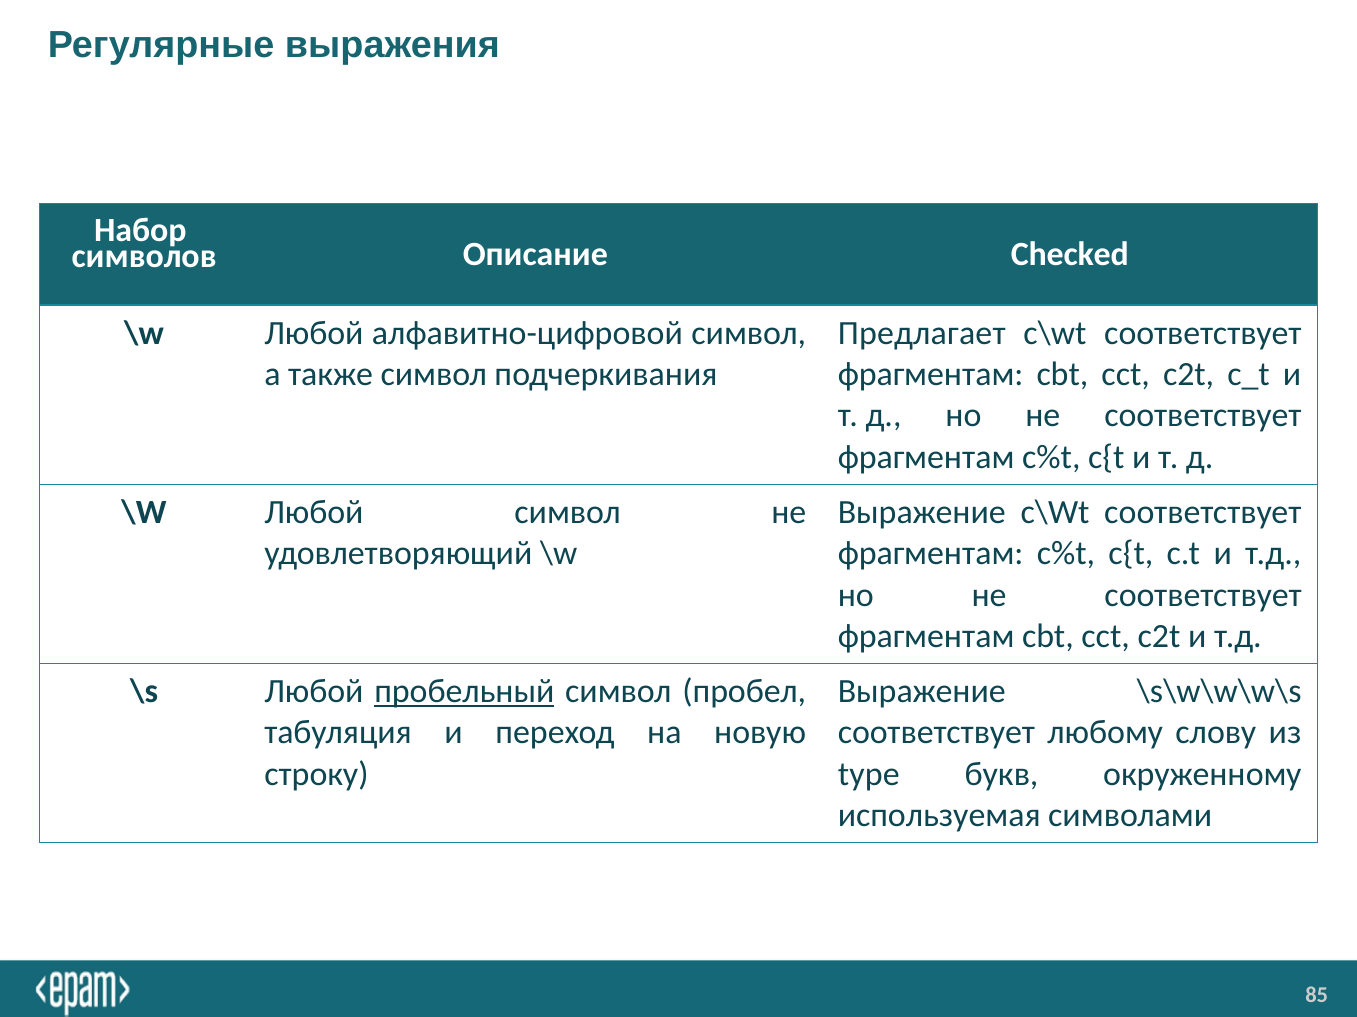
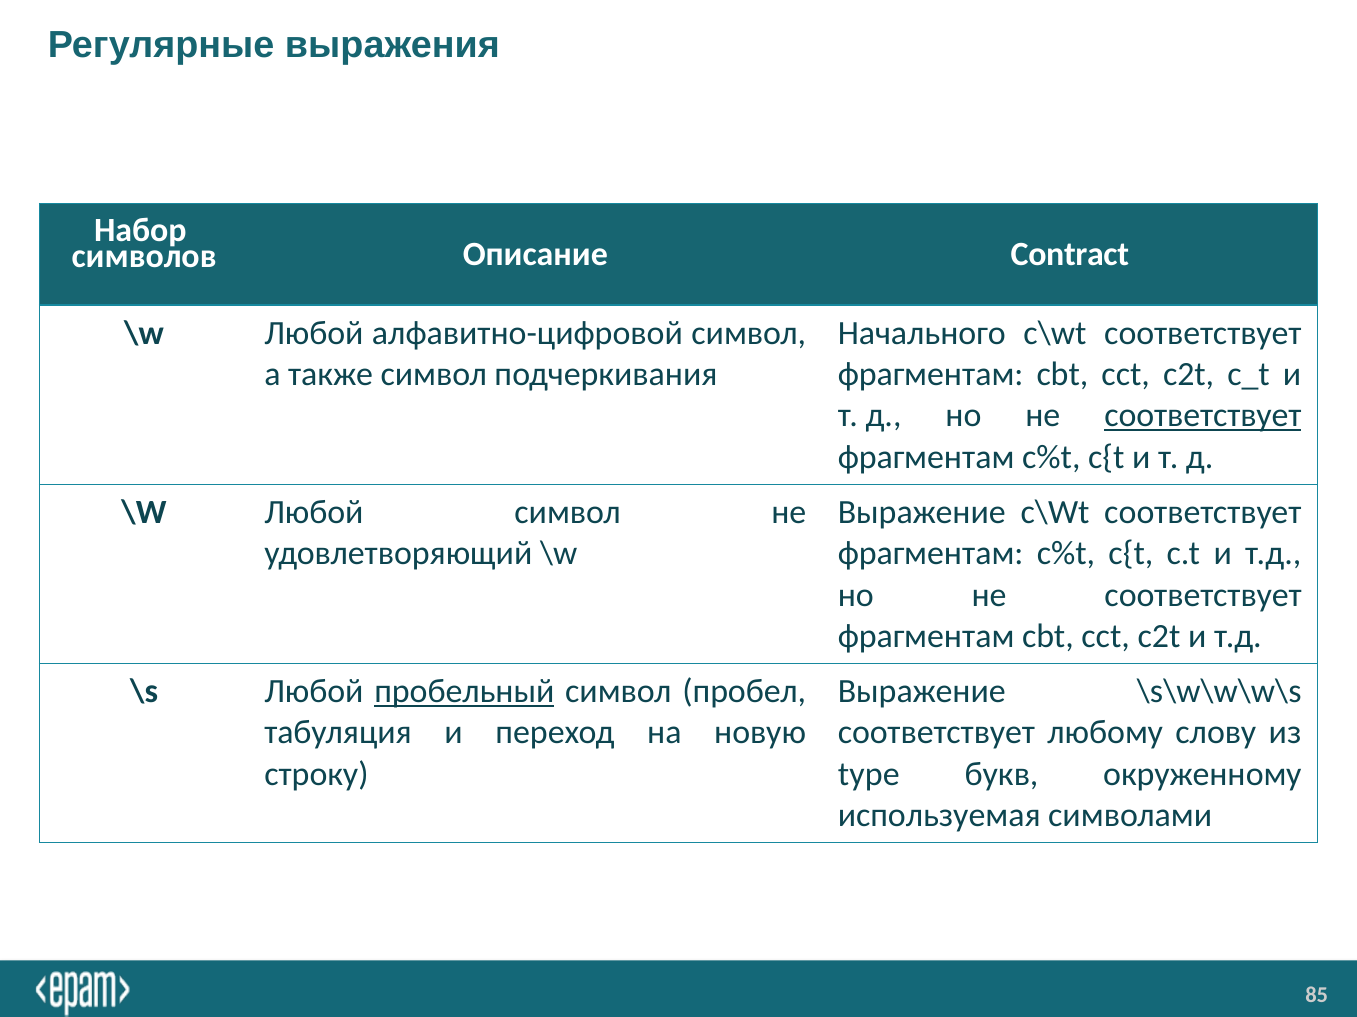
Checked: Checked -> Contract (1070, 255)
Предлагает: Предлагает -> Начального (922, 333)
соответствует underline: none -> present (1203, 416)
